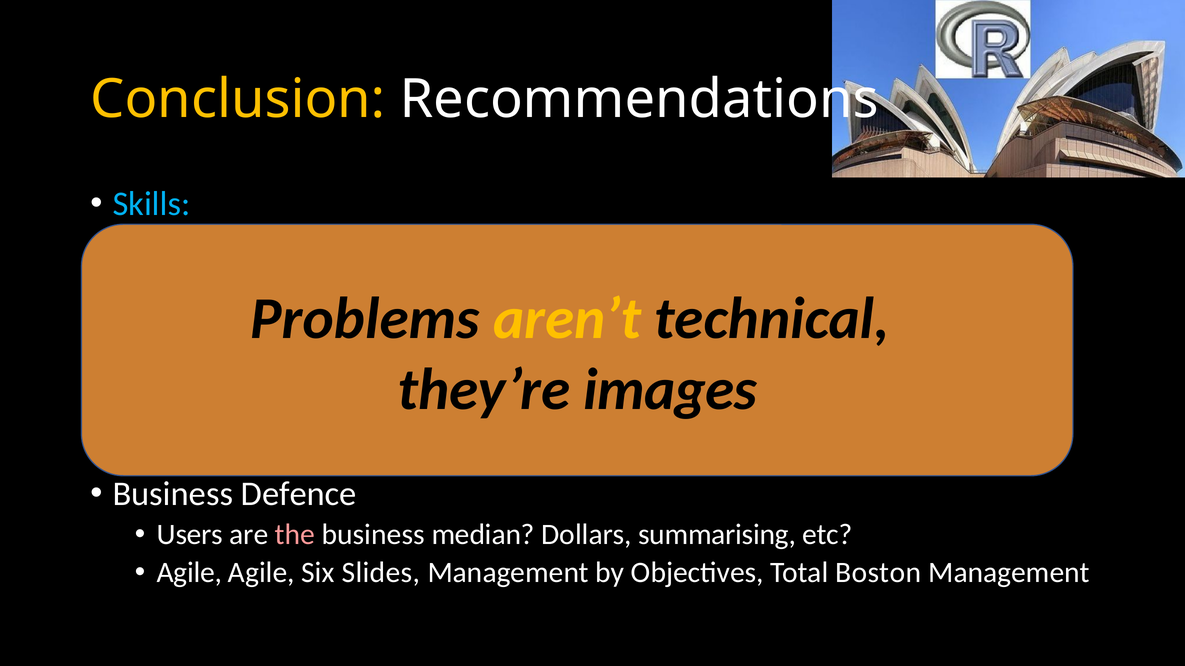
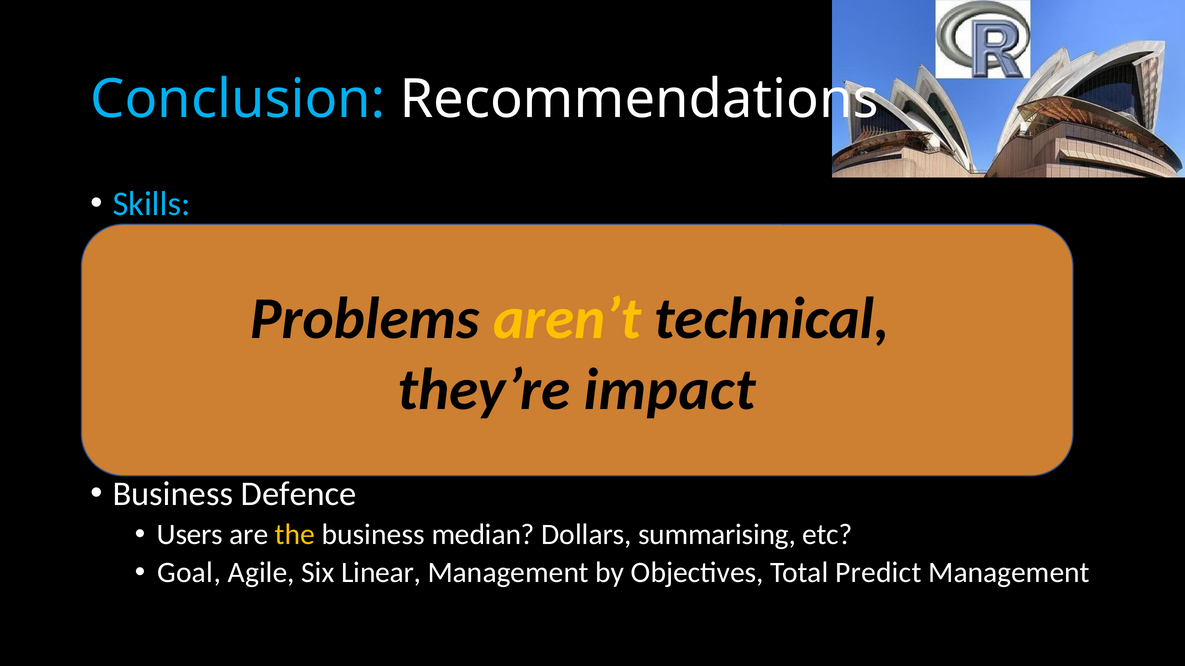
Conclusion colour: yellow -> light blue (238, 100)
images: images -> impact (670, 390)
the colour: pink -> yellow (295, 535)
Agile: Agile -> Goal (189, 573)
Slides: Slides -> Linear (381, 573)
Boston: Boston -> Predict (878, 573)
